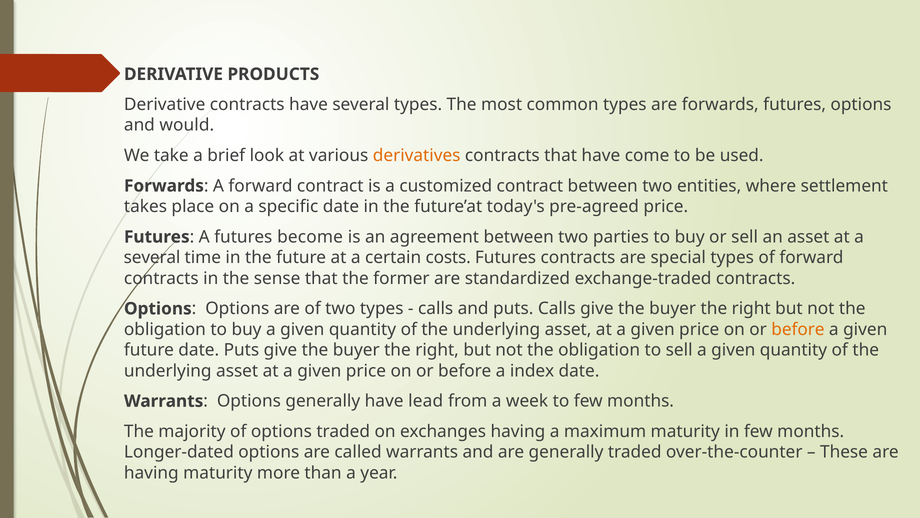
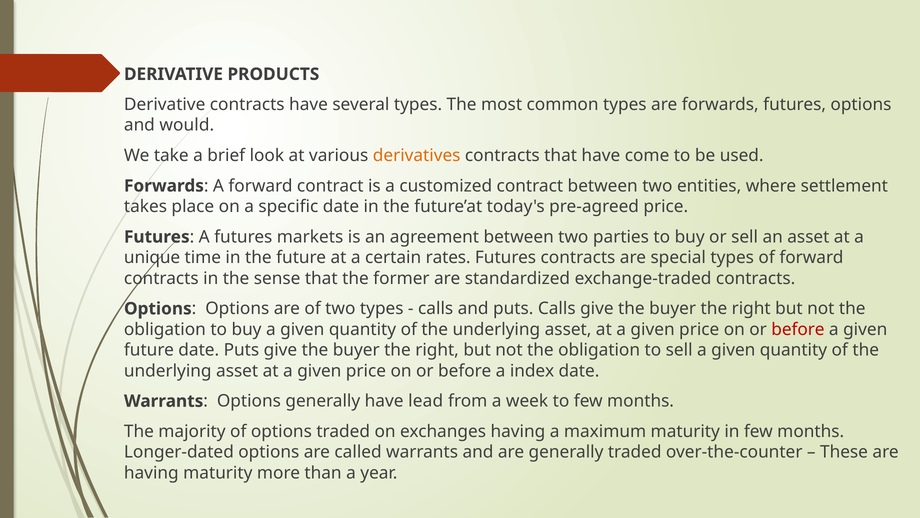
become: become -> markets (310, 237)
several: several -> unique (152, 257)
costs: costs -> rates (448, 257)
before colour: orange -> red (798, 329)
